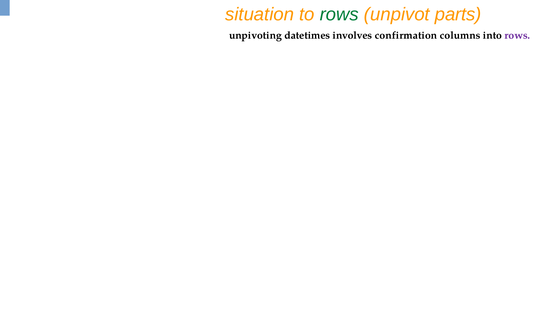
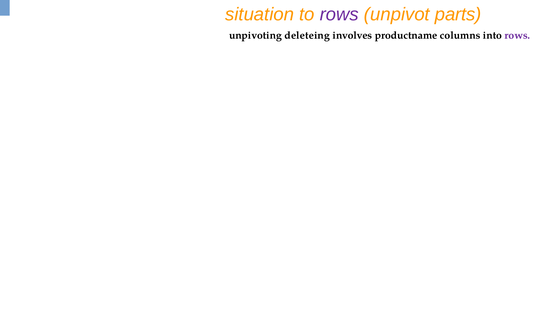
rows colour: green -> purple (339, 14)
datetimes: datetimes -> deleteing (307, 35)
confirmation: confirmation -> productname (406, 35)
